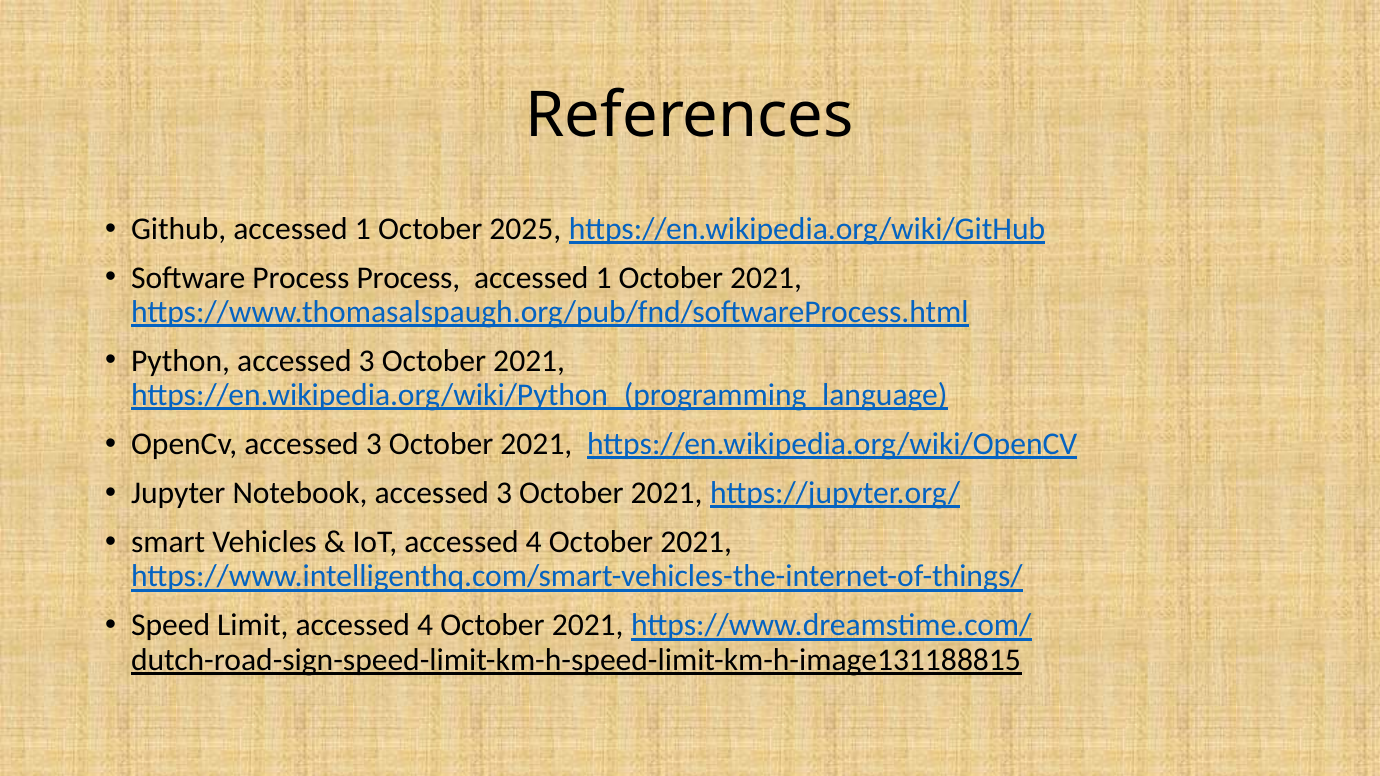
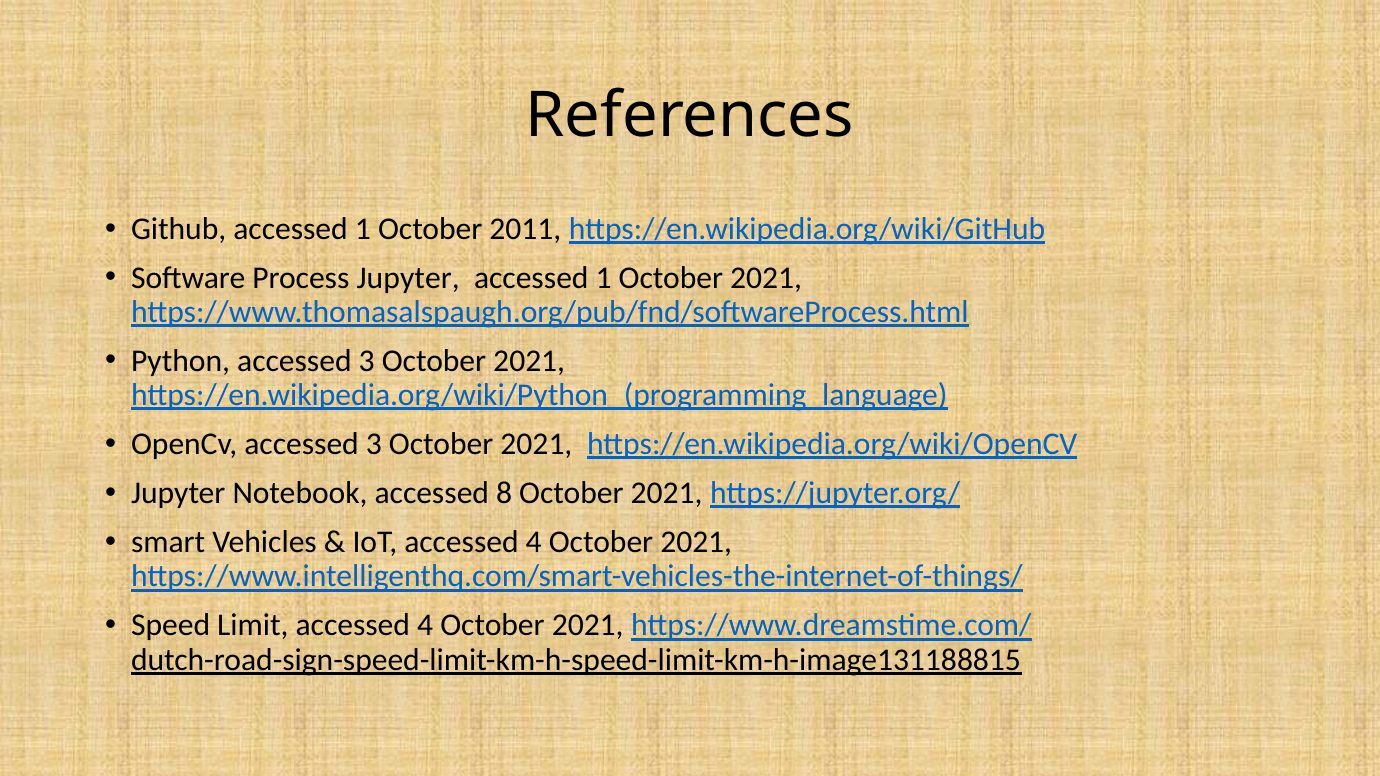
2025: 2025 -> 2011 (525, 229)
Process Process: Process -> Jupyter (408, 278)
Notebook accessed 3: 3 -> 8 (504, 493)
